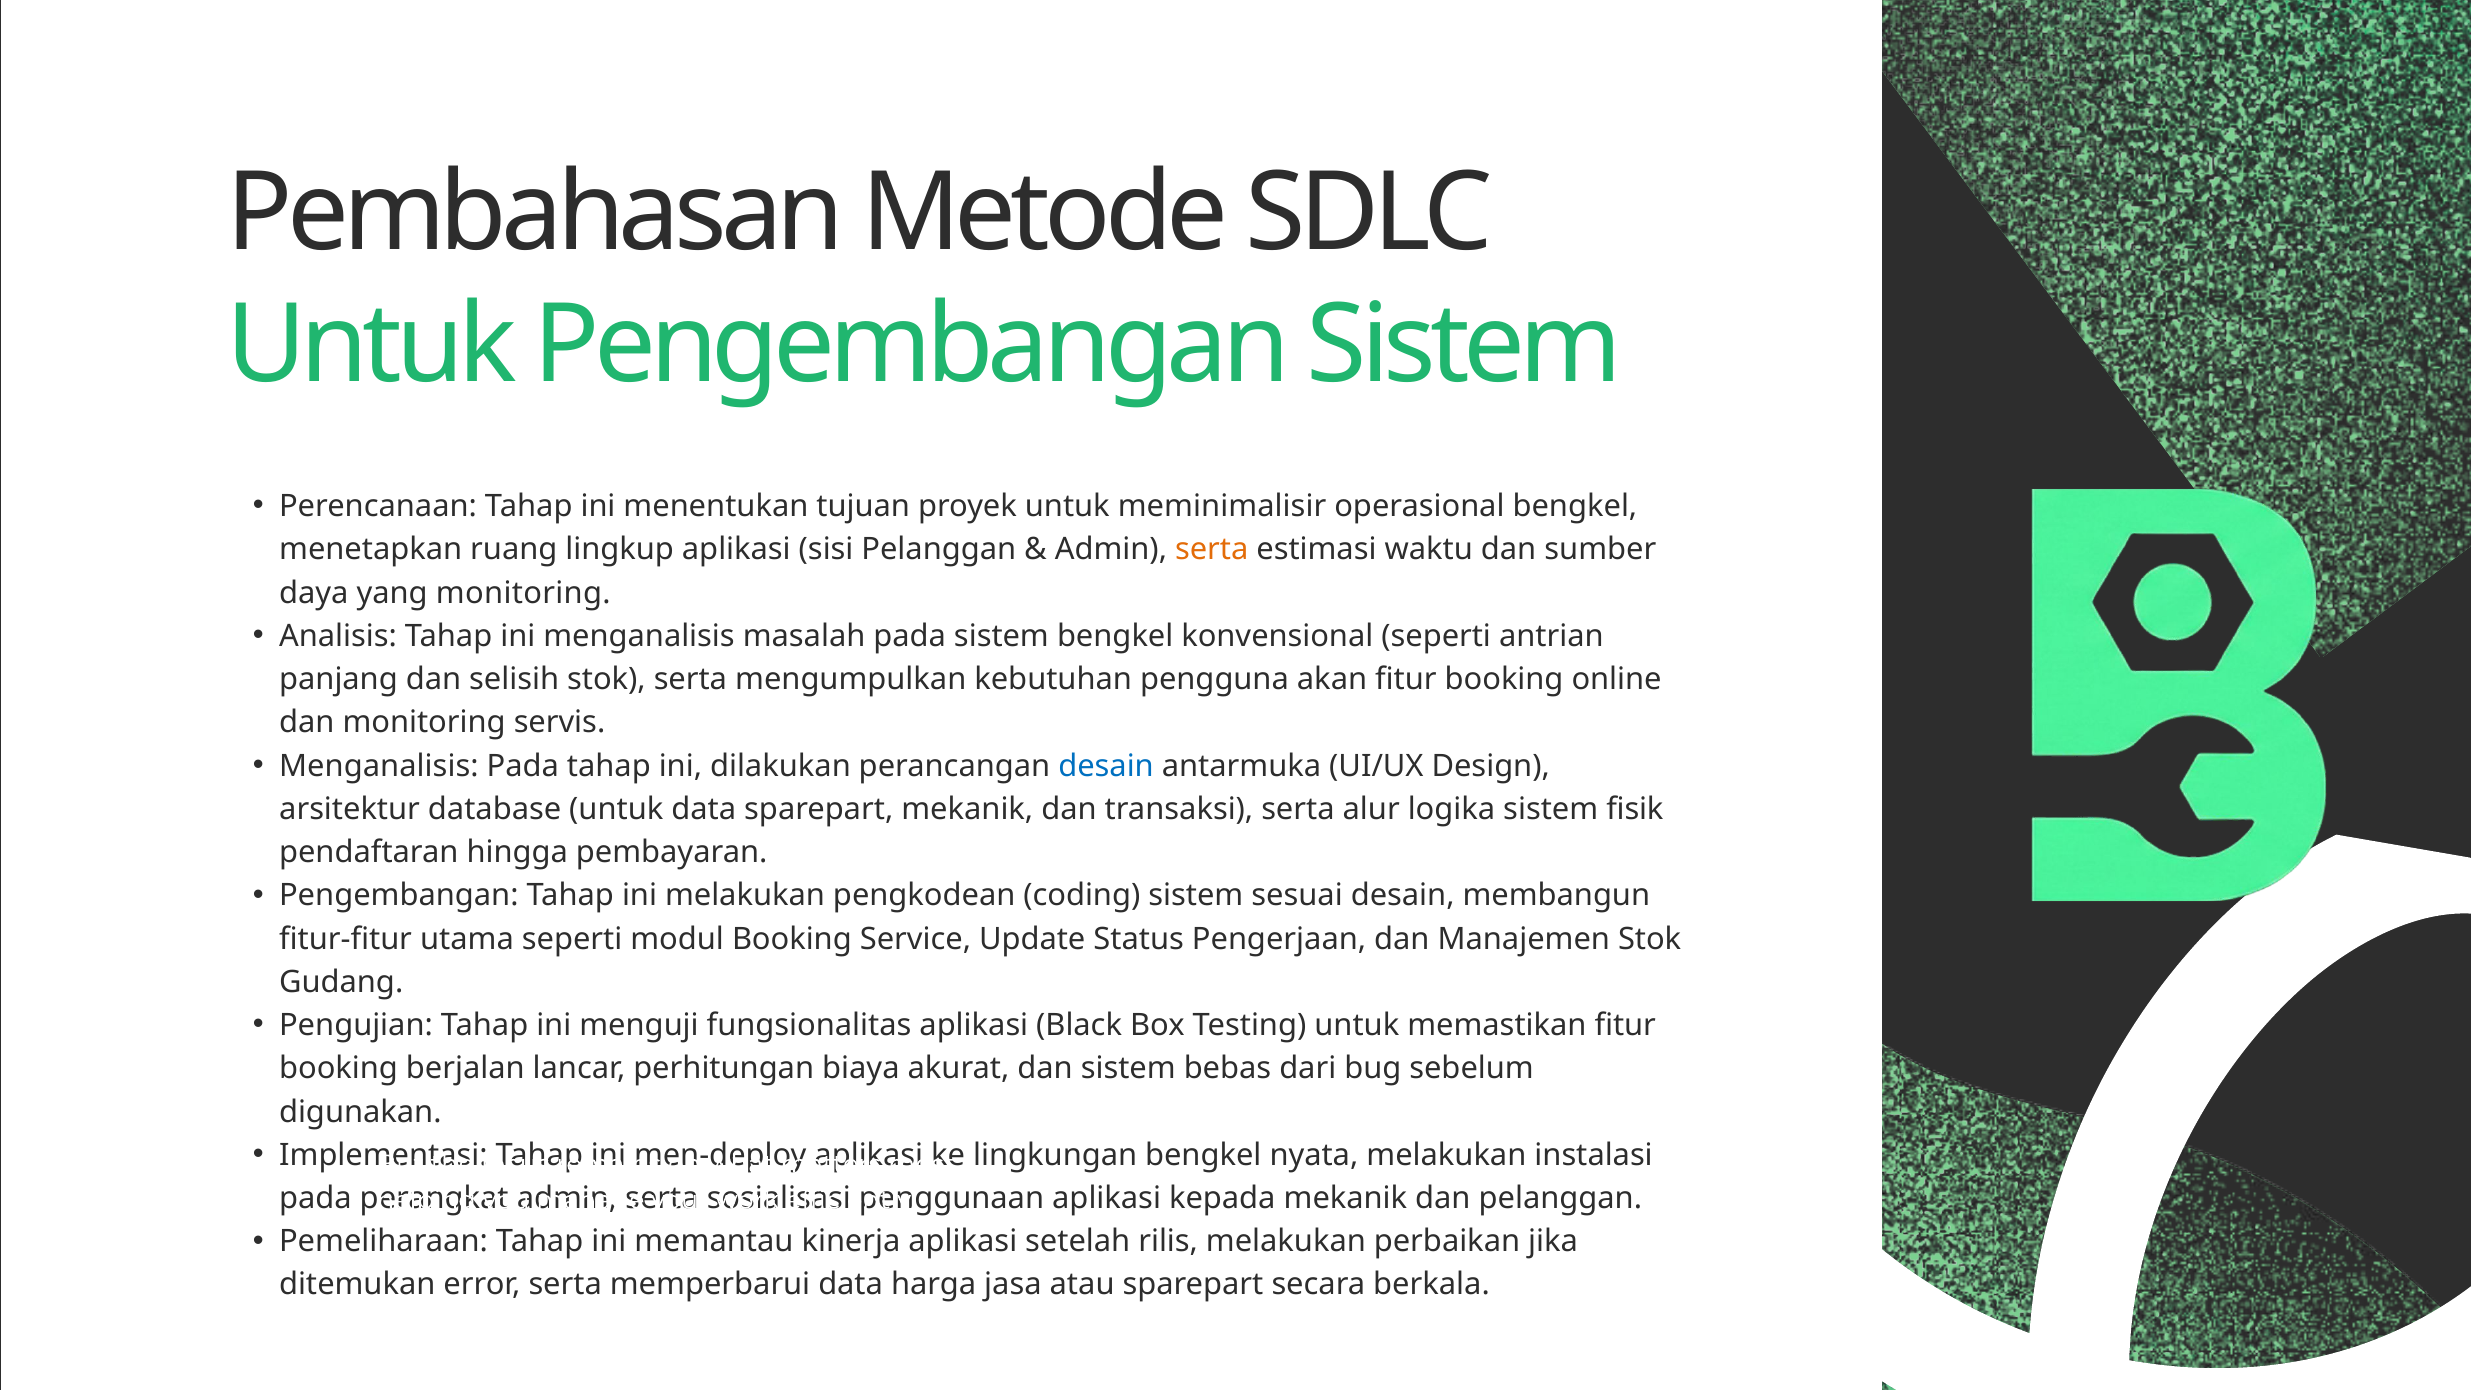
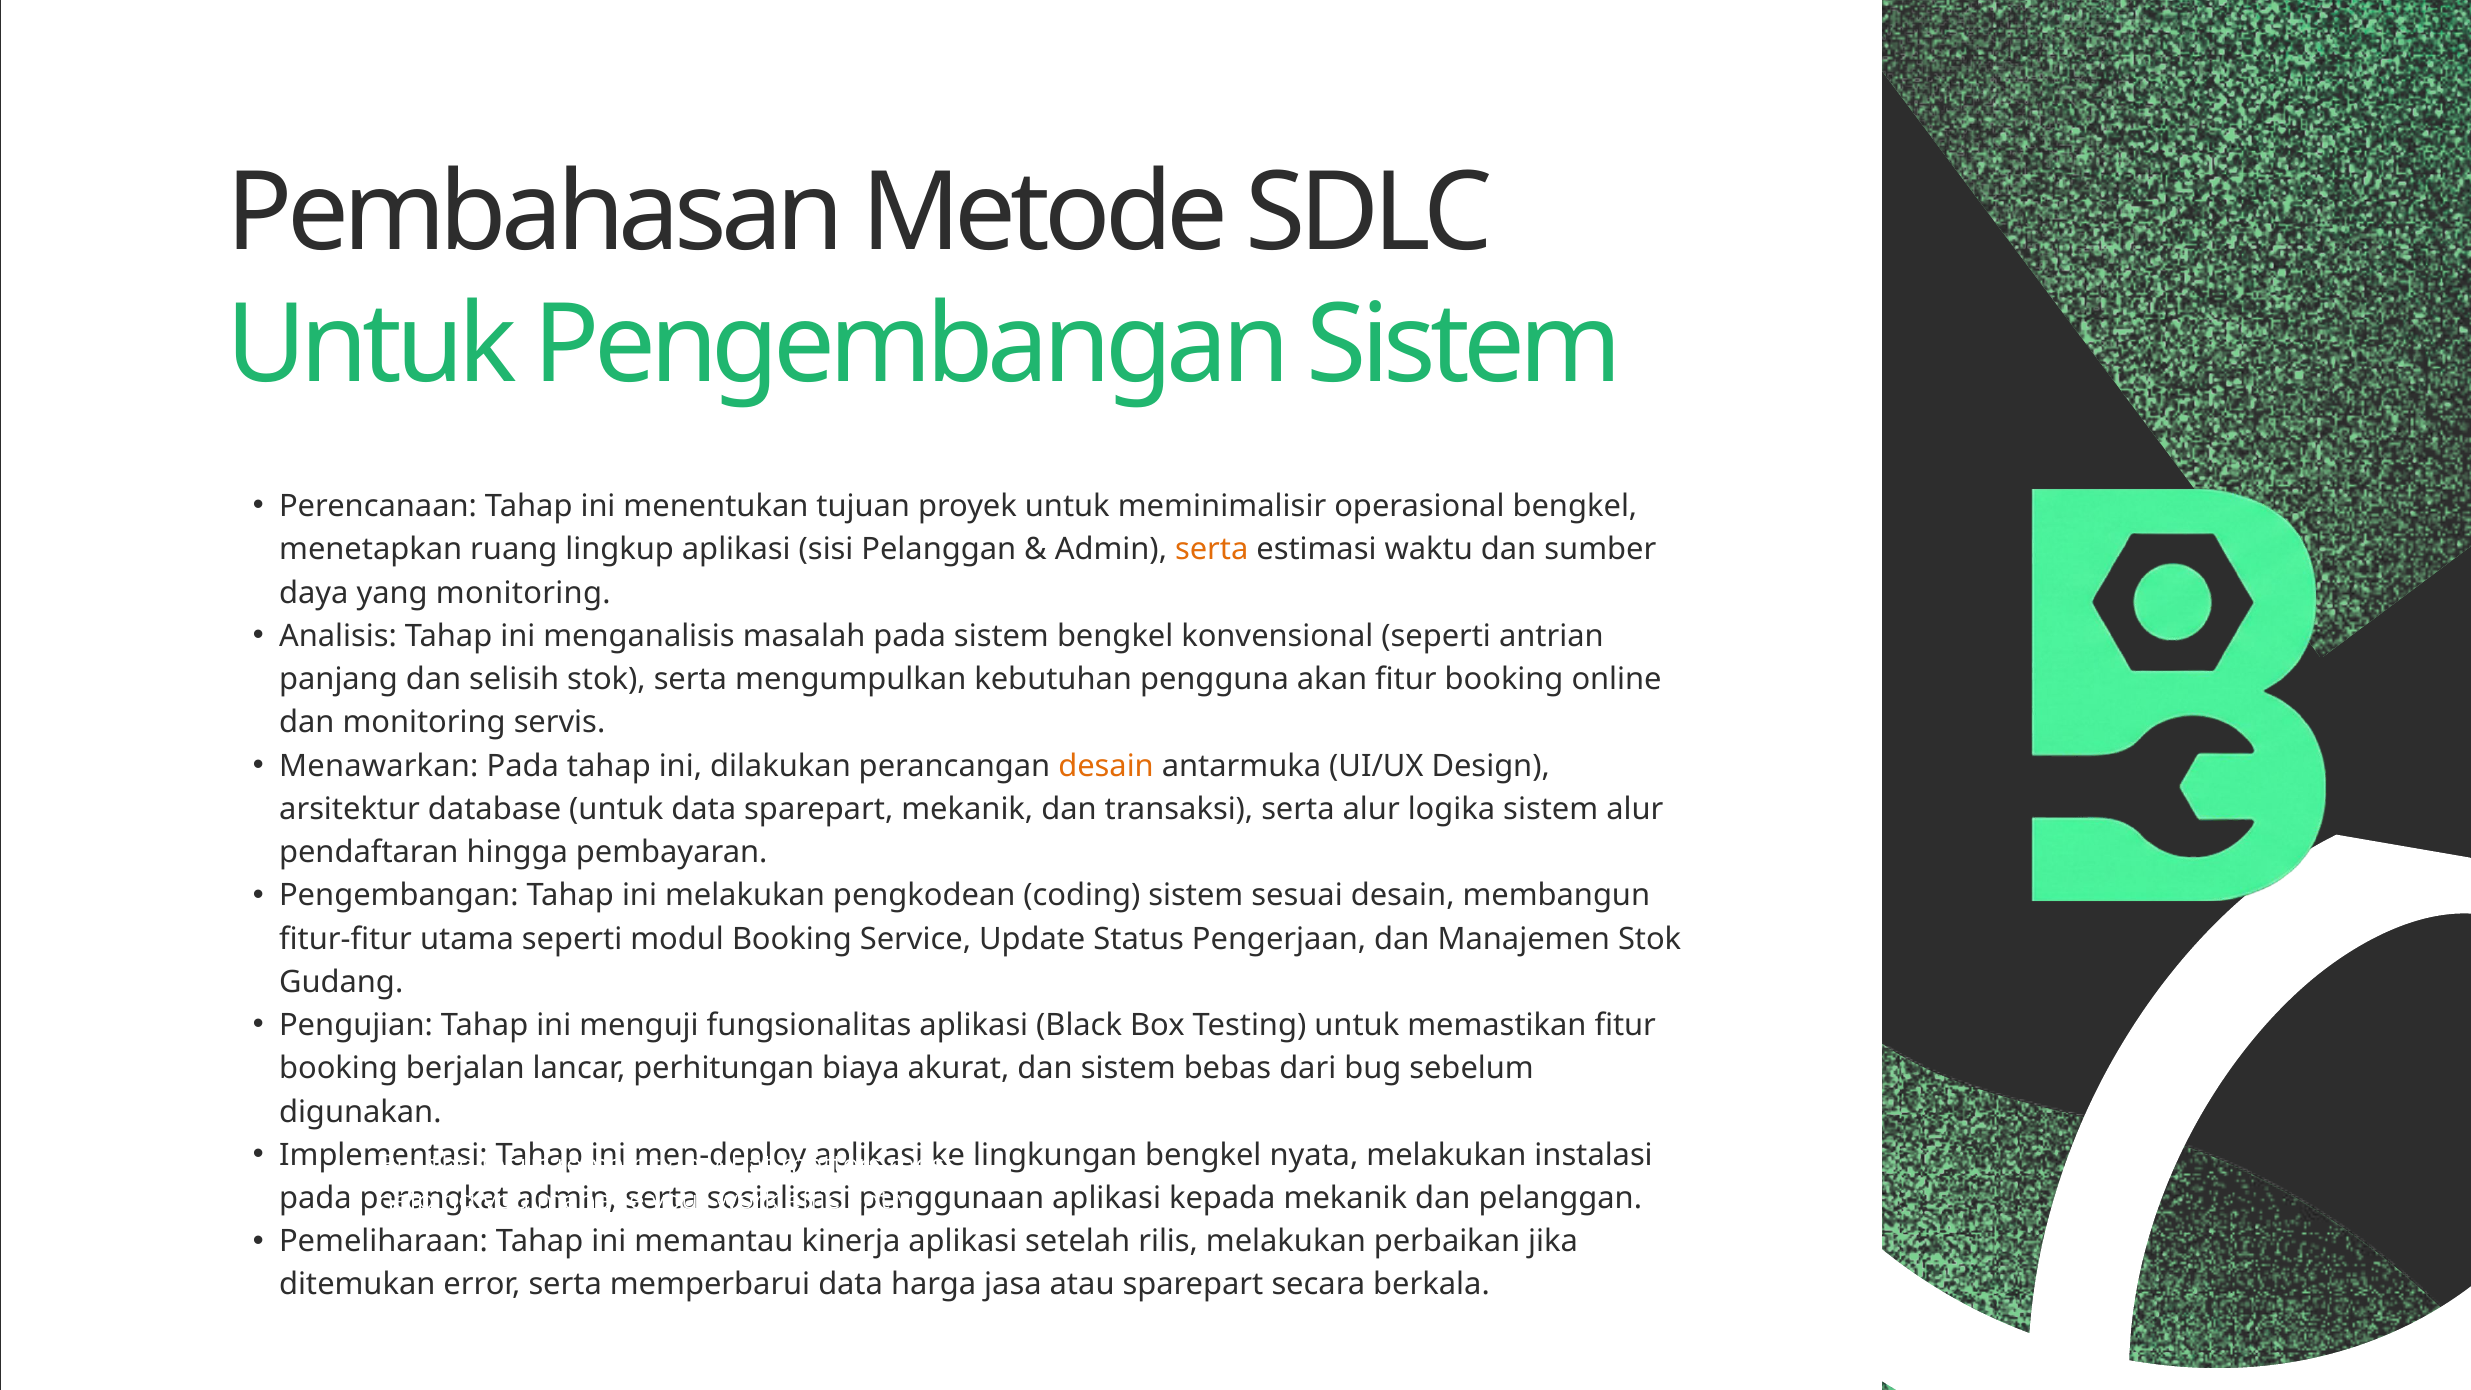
Menganalisis: Menganalisis -> Menawarkan (379, 766)
desain colour: blue -> orange (1106, 766)
sistem fisik: fisik -> alur (1635, 809)
